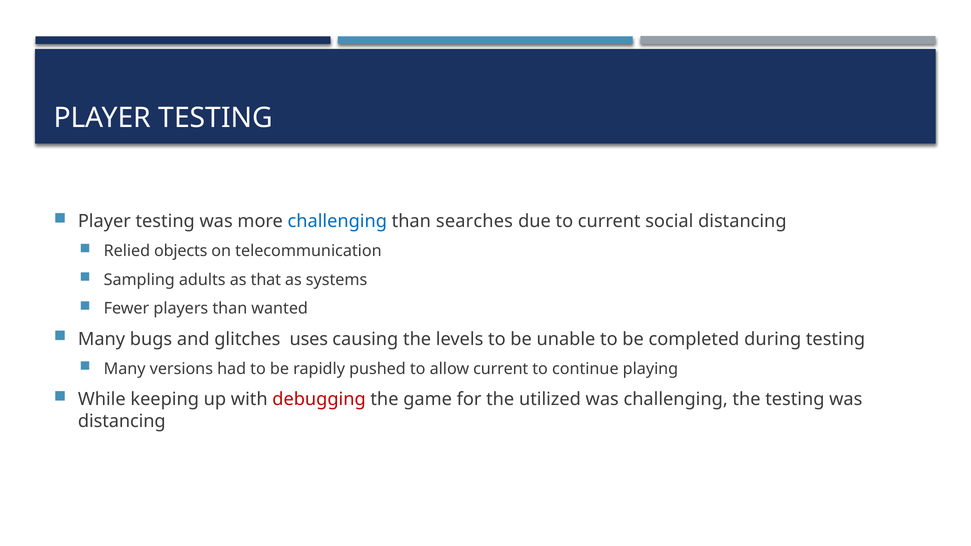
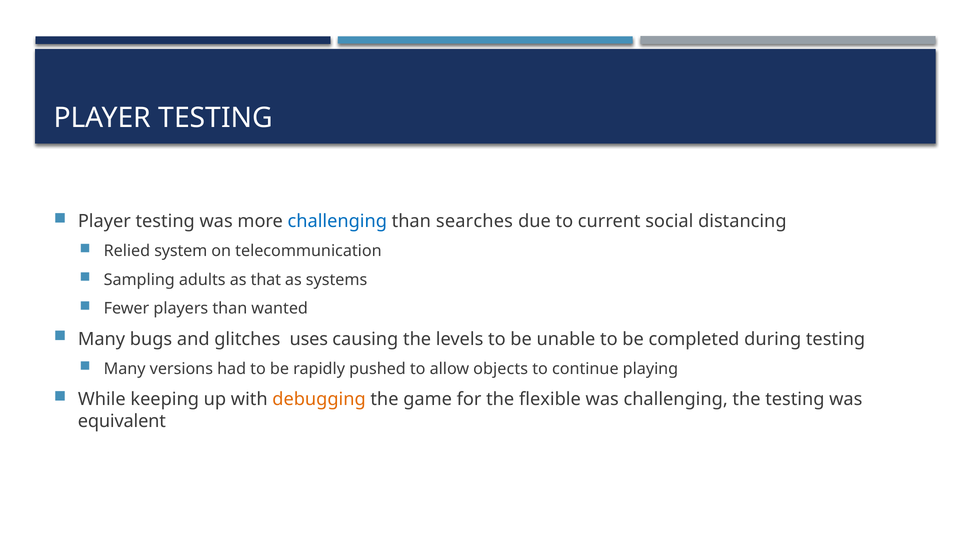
objects: objects -> system (181, 251)
allow current: current -> objects (501, 369)
debugging colour: red -> orange (319, 399)
utilized: utilized -> flexible (550, 399)
distancing: distancing -> equivalent (122, 421)
